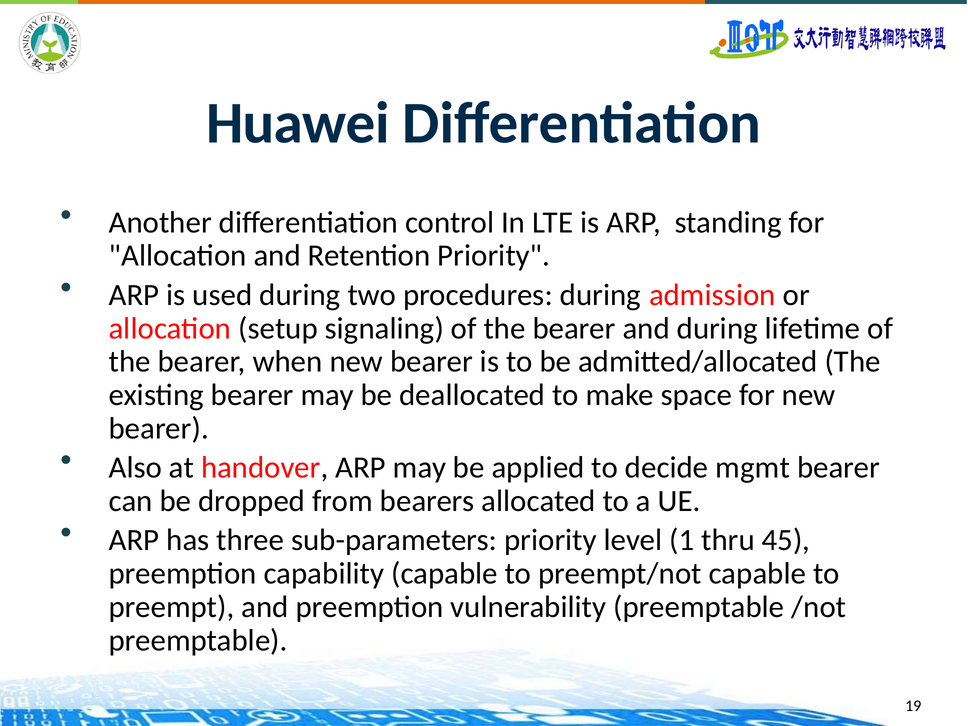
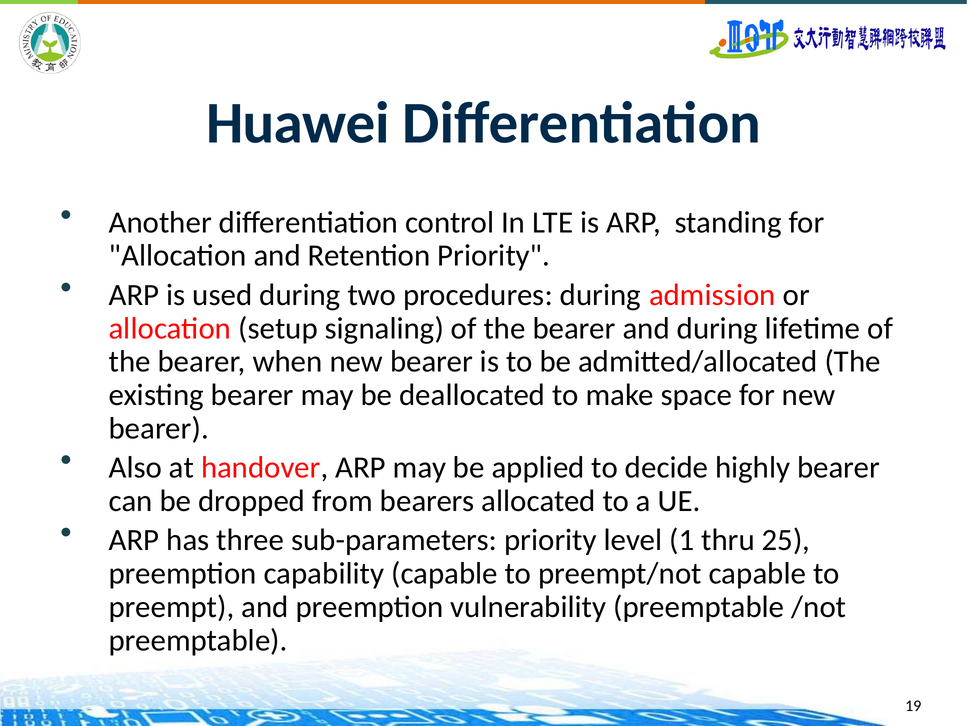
mgmt: mgmt -> highly (753, 468)
45: 45 -> 25 (786, 540)
